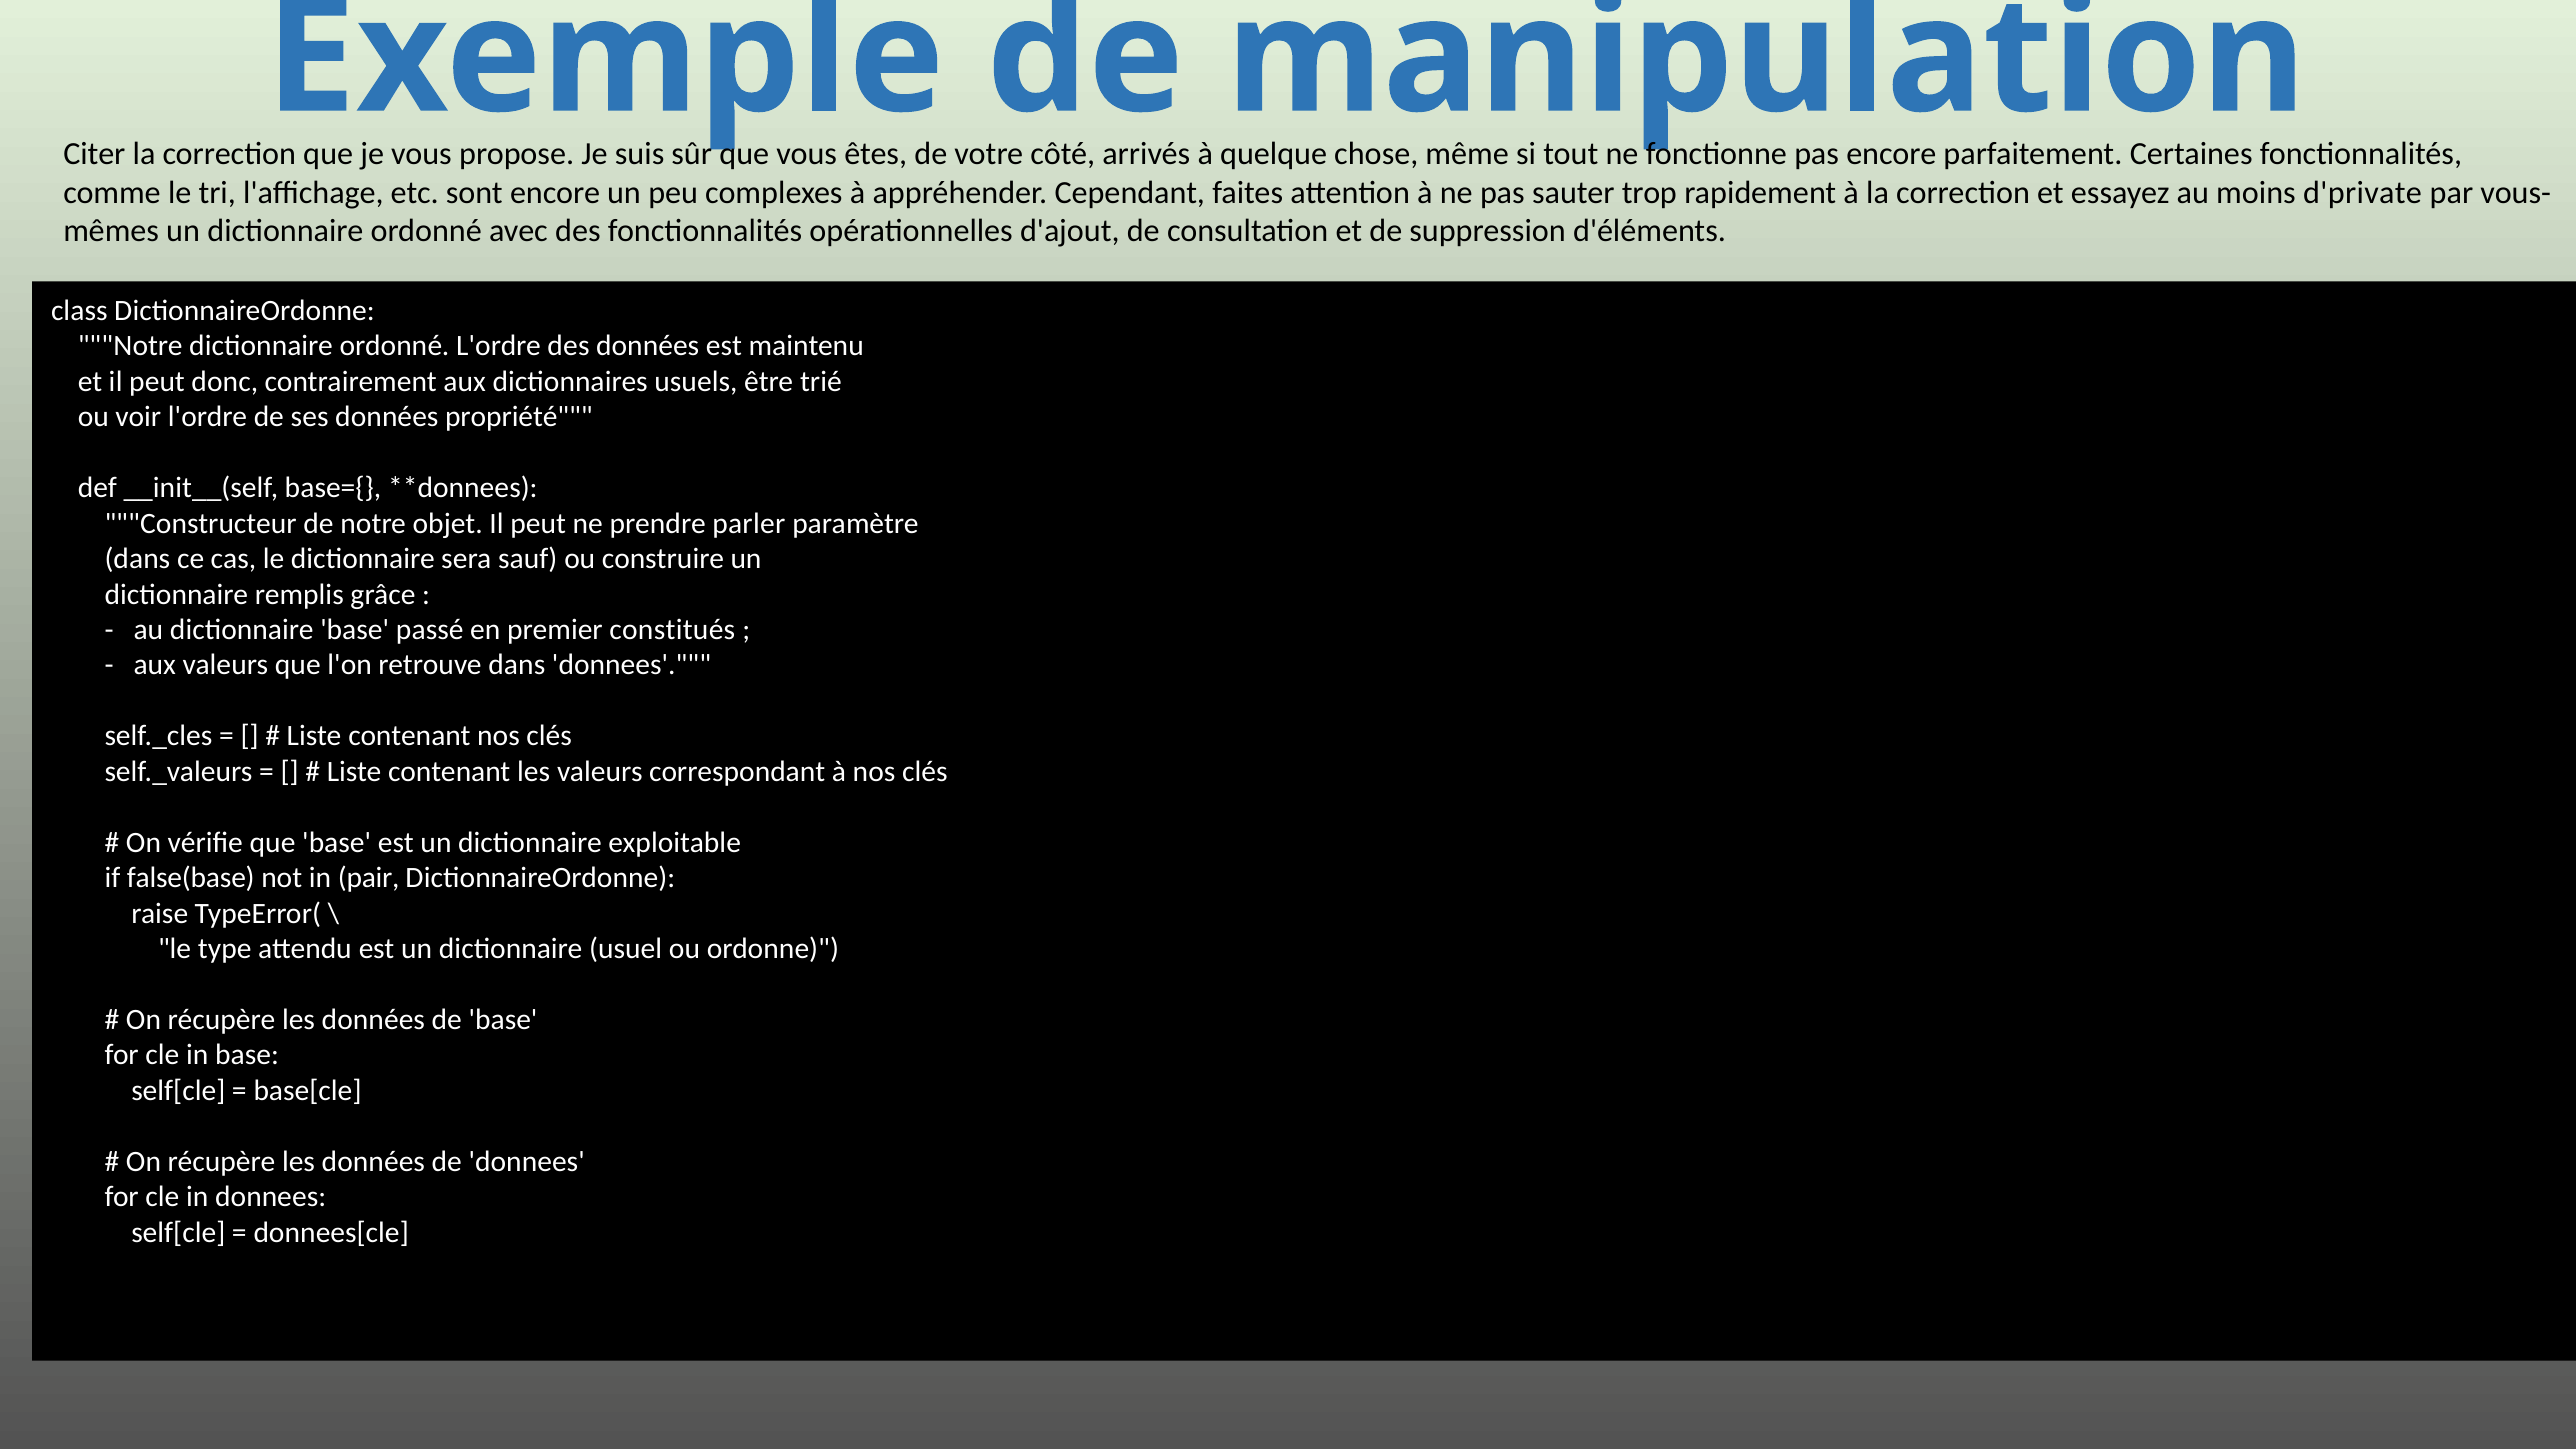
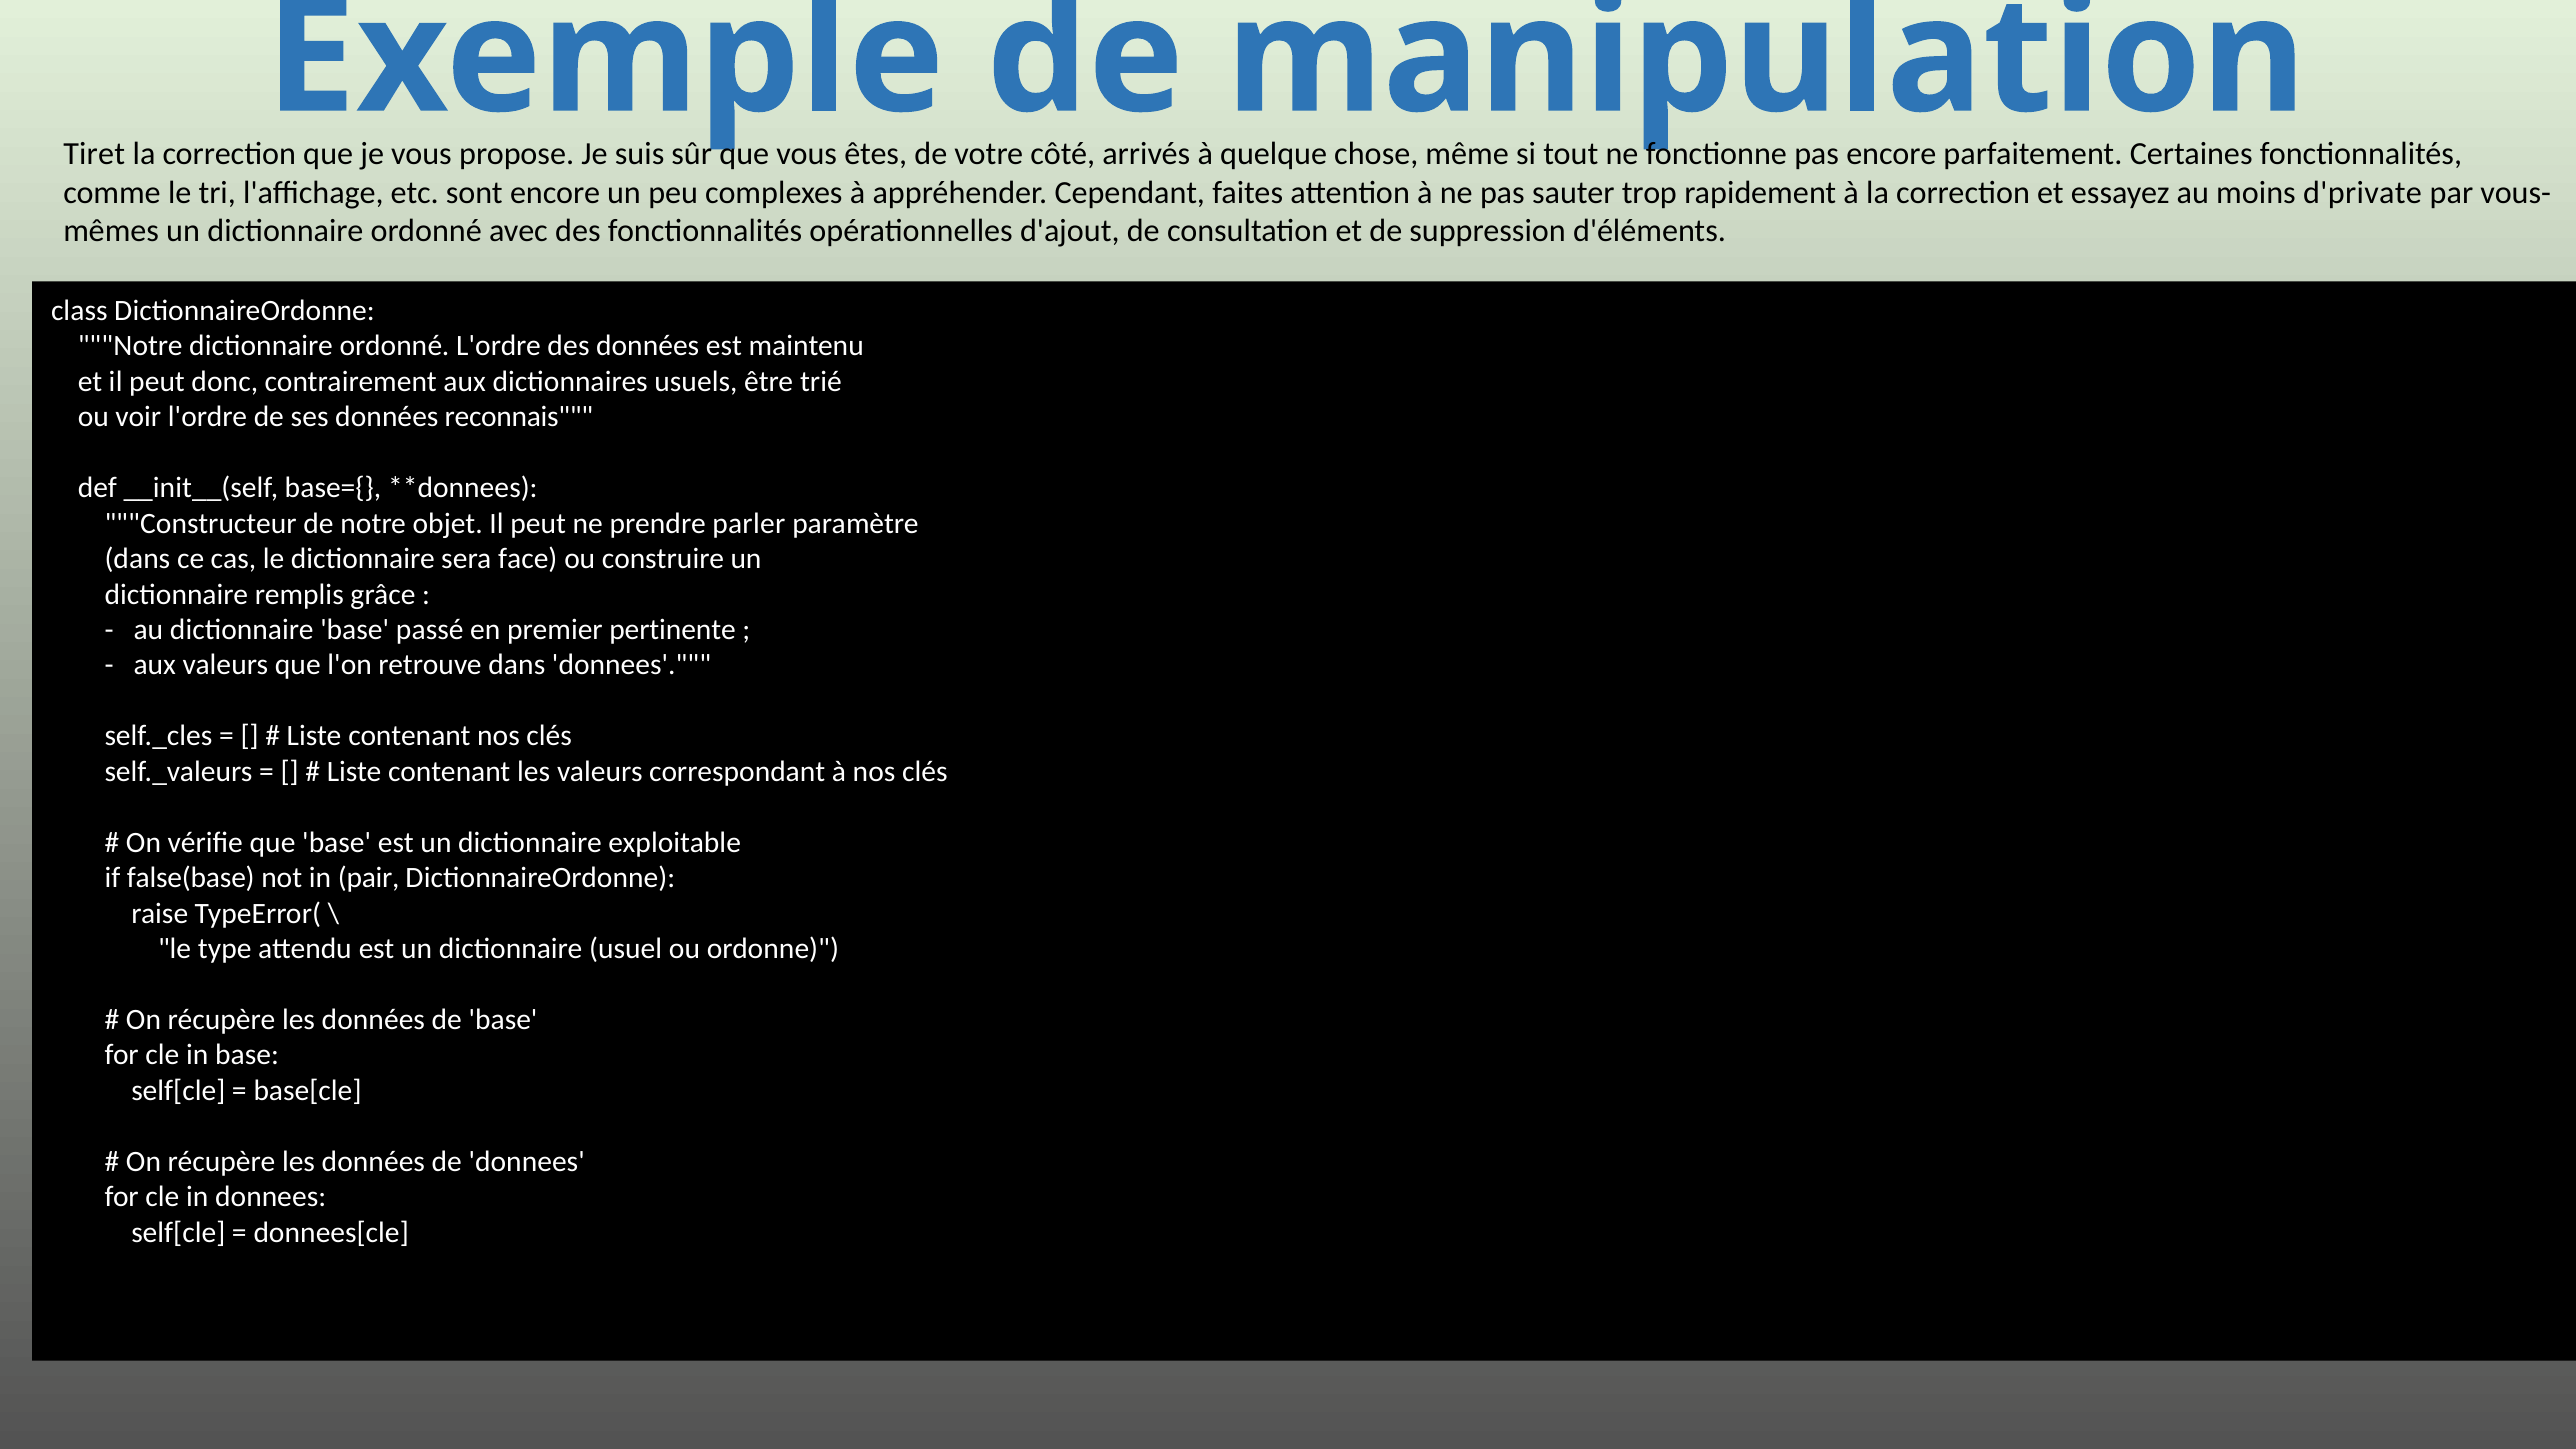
Citer: Citer -> Tiret (94, 154)
propriété: propriété -> reconnais (519, 417)
sauf: sauf -> face (528, 559)
constitués: constitués -> pertinente (673, 630)
